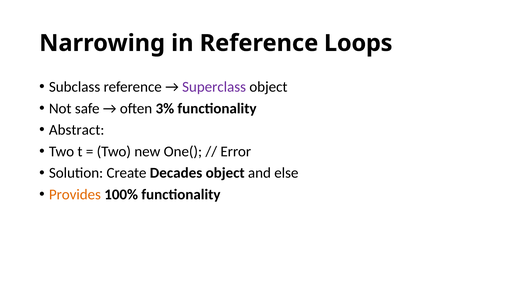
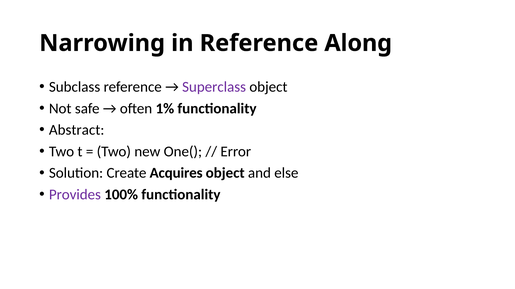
Loops: Loops -> Along (358, 43)
3%: 3% -> 1% (165, 109)
Decades: Decades -> Acquires (176, 173)
Provides colour: orange -> purple (75, 195)
